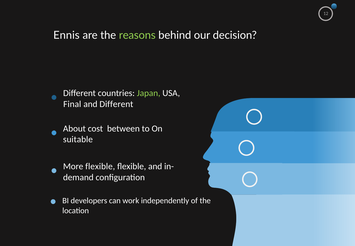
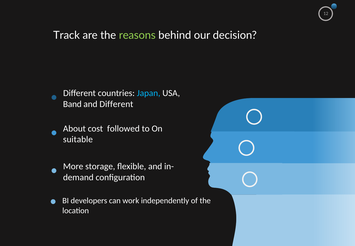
Ennis: Ennis -> Track (67, 35)
Japan colour: light green -> light blue (149, 93)
Final: Final -> Band (72, 104)
between: between -> followed (123, 128)
More flexible: flexible -> storage (100, 166)
